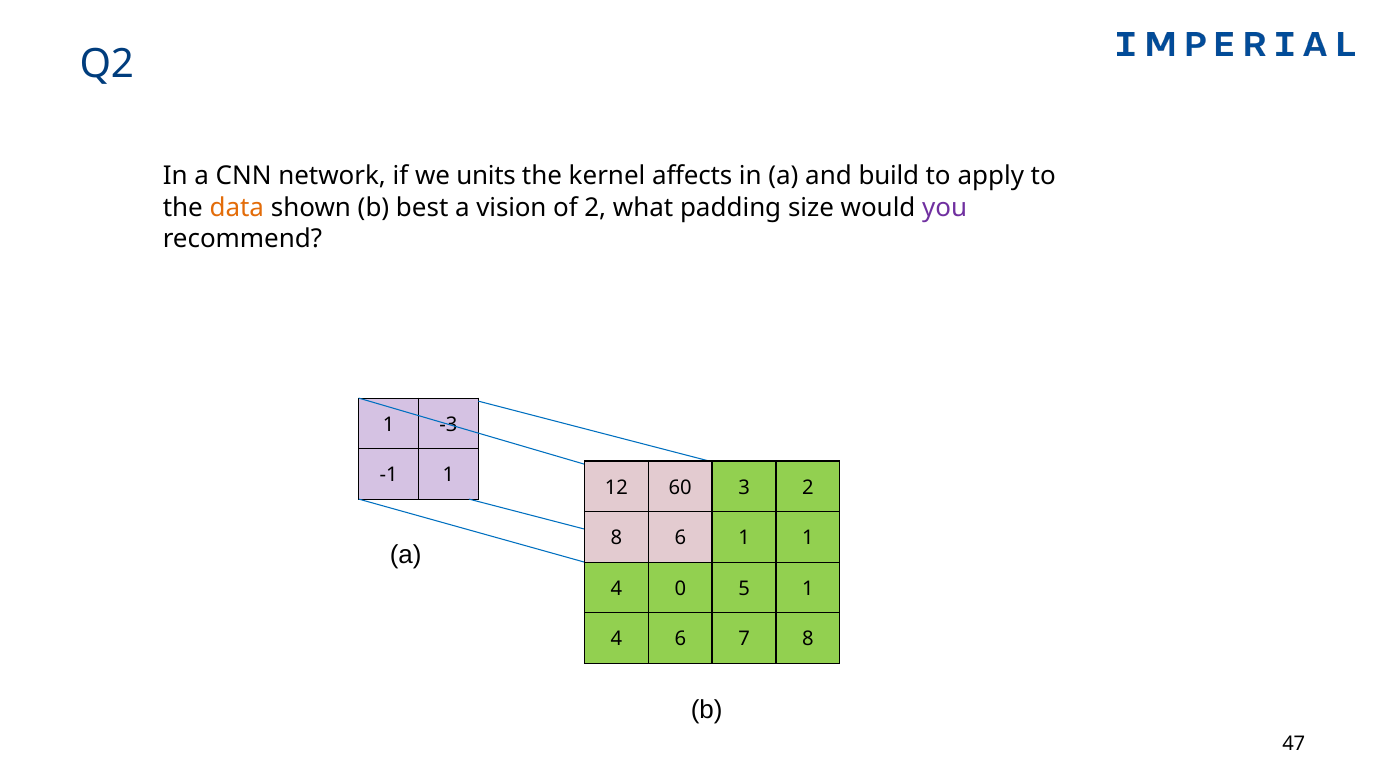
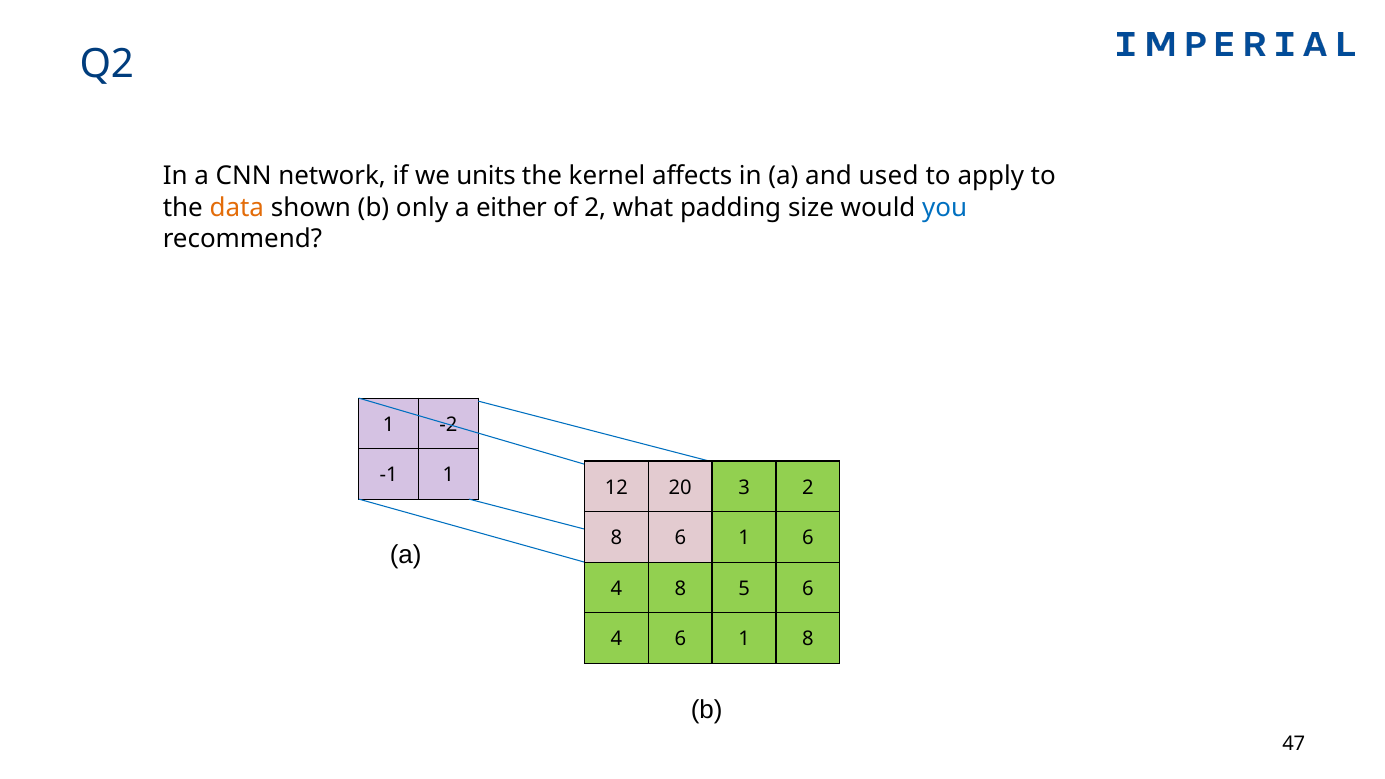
build: build -> used (889, 176)
best: best -> only (422, 208)
vision: vision -> either (511, 208)
you colour: purple -> blue (945, 208)
-3: -3 -> -2 (448, 425)
60: 60 -> 20 (680, 488)
1 1: 1 -> 6 (808, 538)
4 0: 0 -> 8 (680, 589)
5 1: 1 -> 6 (808, 589)
4 6 7: 7 -> 1 (744, 639)
